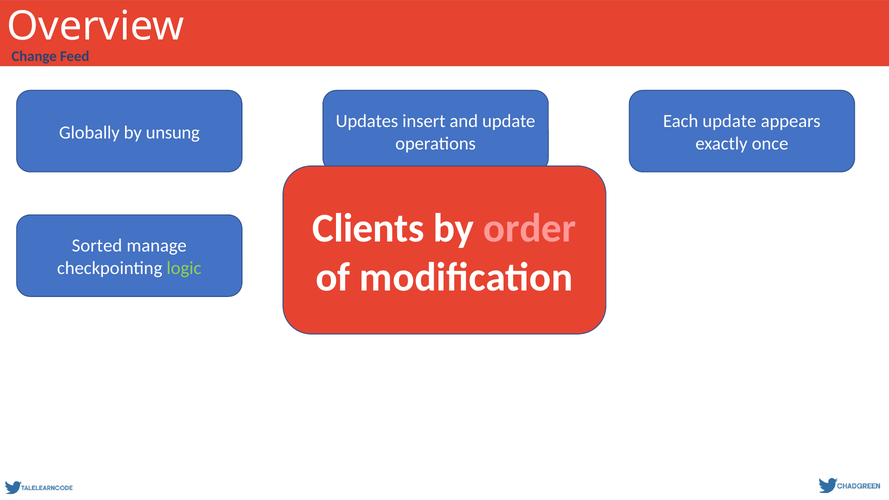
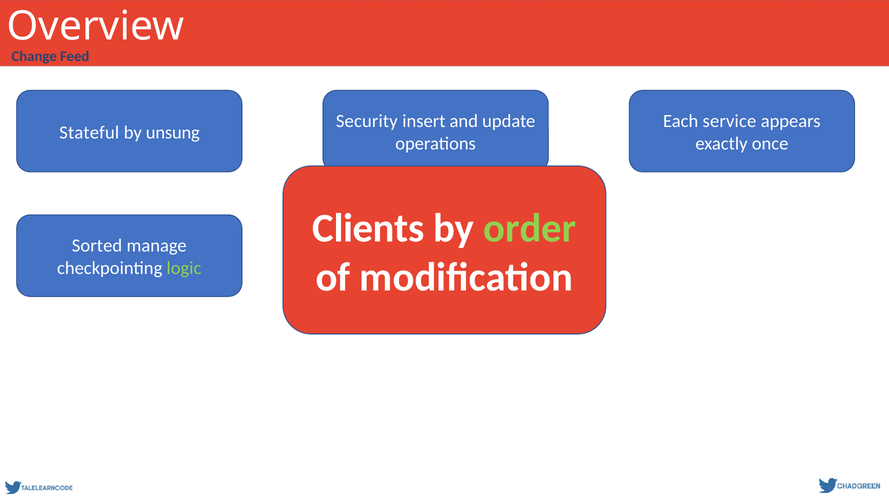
Updates: Updates -> Security (367, 121)
Each update: update -> service (729, 121)
Globally: Globally -> Stateful (89, 132)
order colour: pink -> light green (530, 228)
